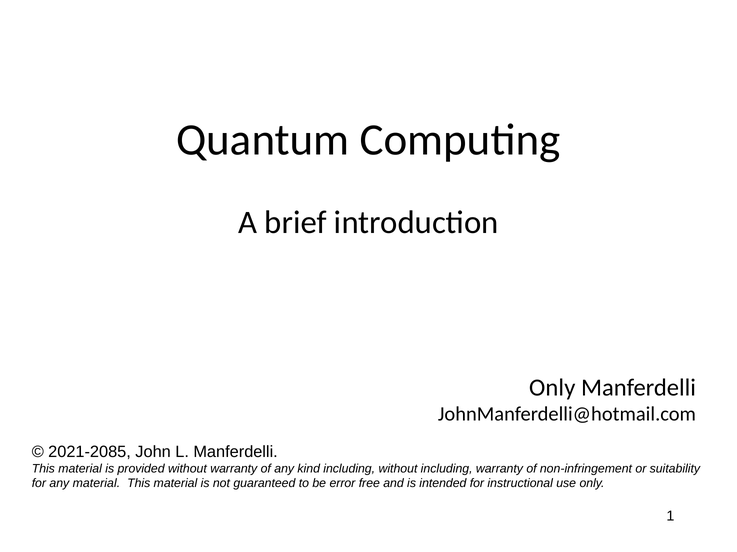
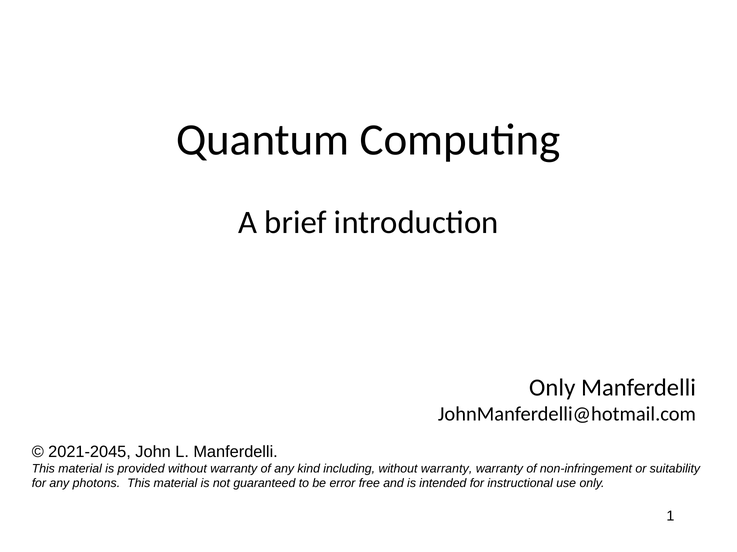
2021-2085: 2021-2085 -> 2021-2045 (90, 452)
including without including: including -> warranty (447, 469)
any material: material -> photons (96, 484)
